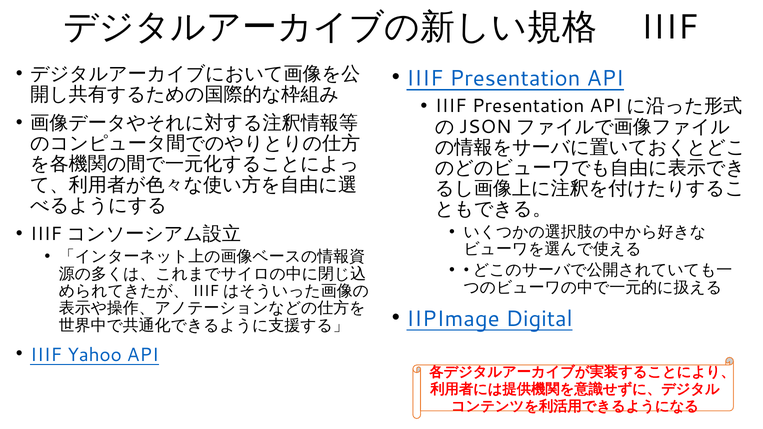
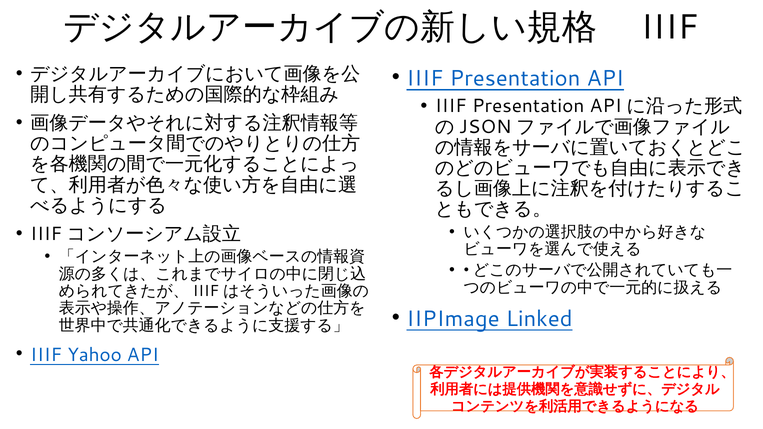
Digital: Digital -> Linked (539, 319)
